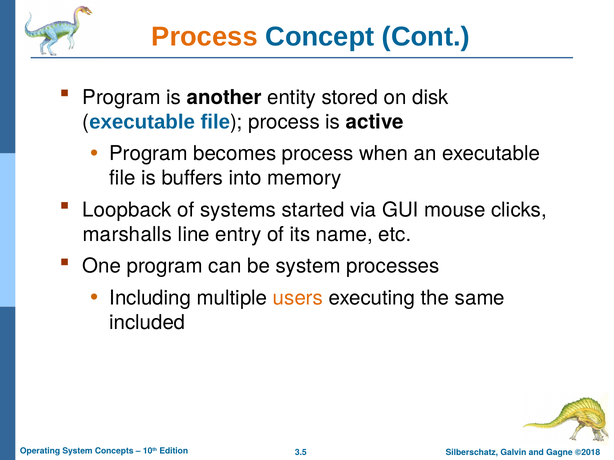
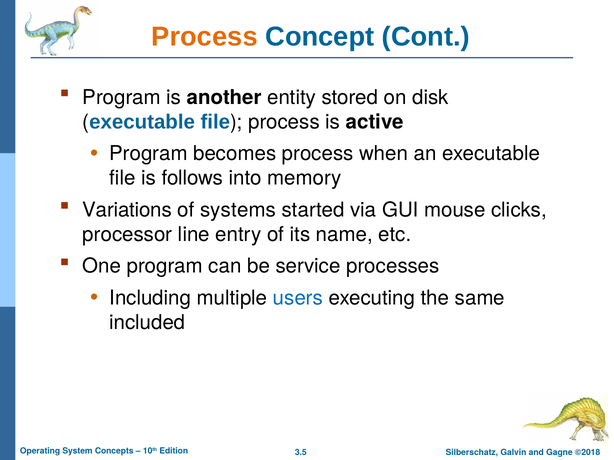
buffers: buffers -> follows (192, 178)
Loopback: Loopback -> Variations (127, 210)
marshalls: marshalls -> processor (127, 235)
be system: system -> service (308, 266)
users colour: orange -> blue (298, 298)
